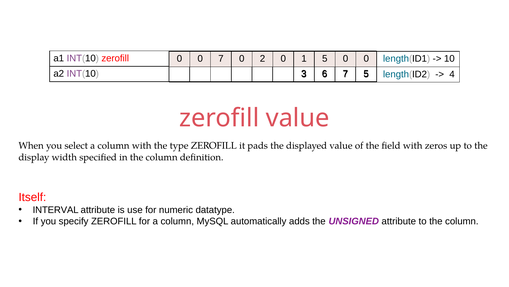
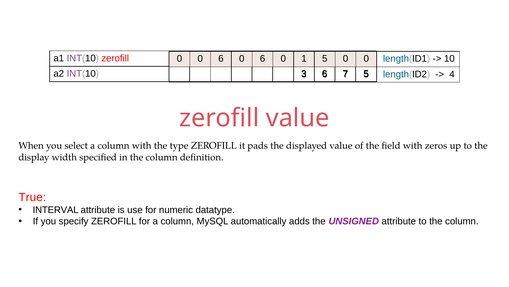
0 0 7: 7 -> 6 (221, 59)
2: 2 -> 6 (262, 59)
Itself: Itself -> True (32, 197)
